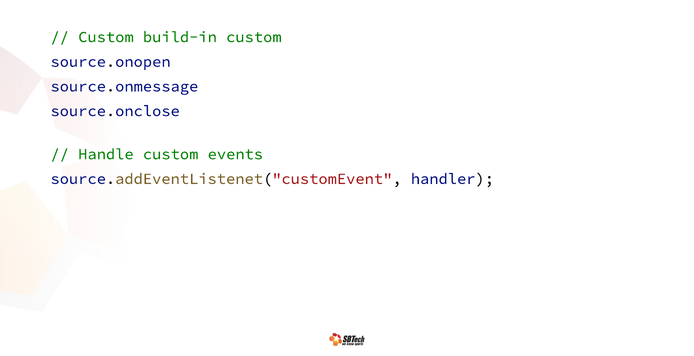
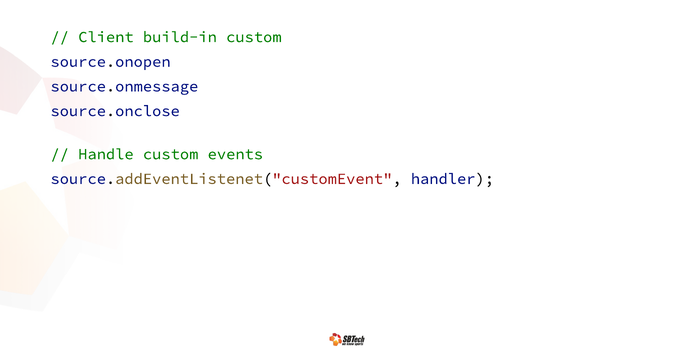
Custom: Custom -> Client (106, 37)
